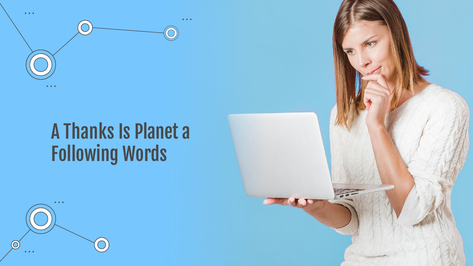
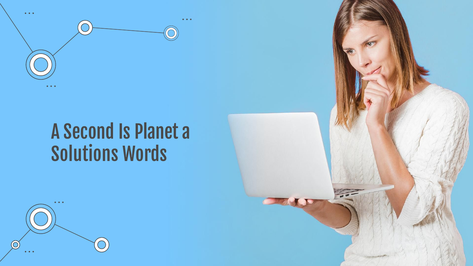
Thanks: Thanks -> Second (89, 133)
Following: Following -> Solutions (85, 155)
